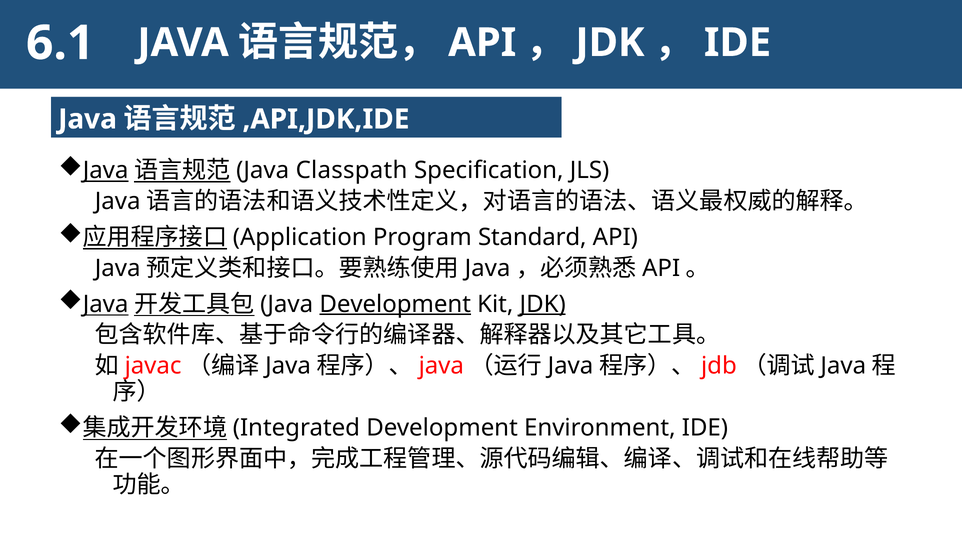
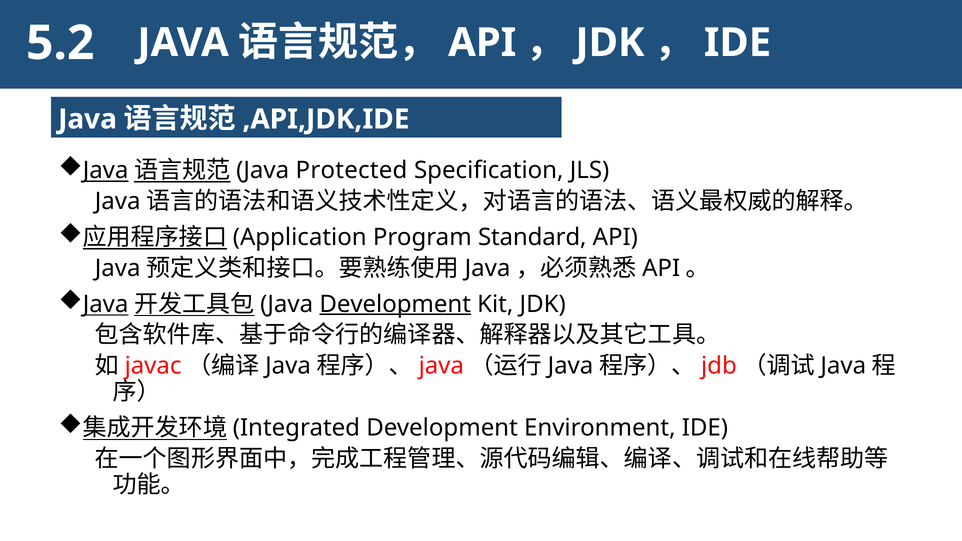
6.1: 6.1 -> 5.2 (60, 43)
Classpath: Classpath -> Protected (352, 170)
JDK underline: present -> none (543, 304)
